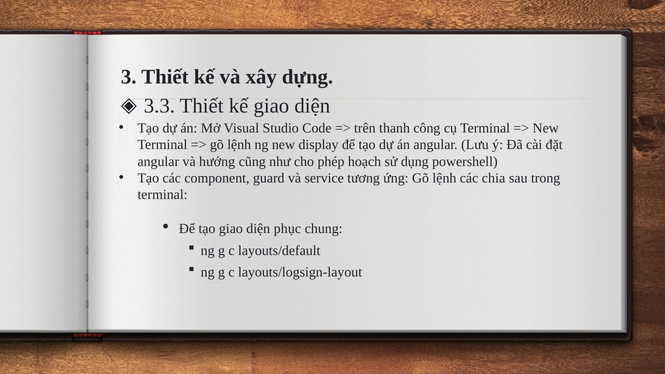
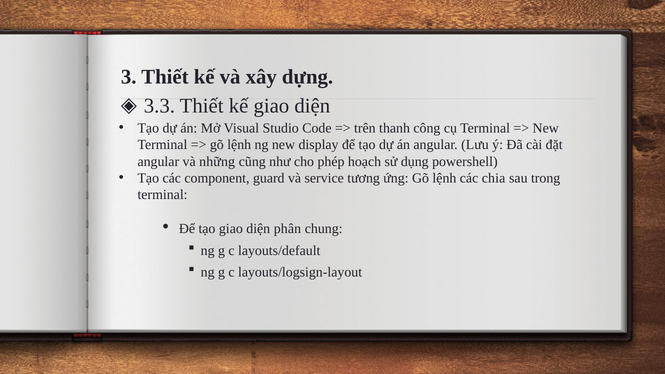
hướng: hướng -> những (217, 161)
phục: phục -> phân (287, 229)
